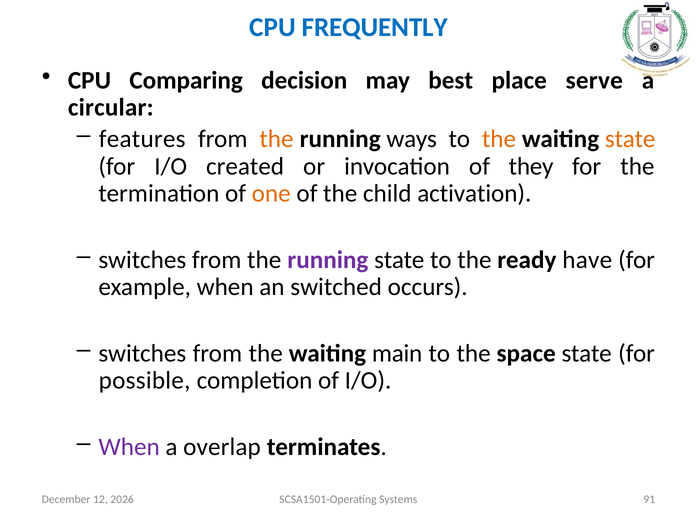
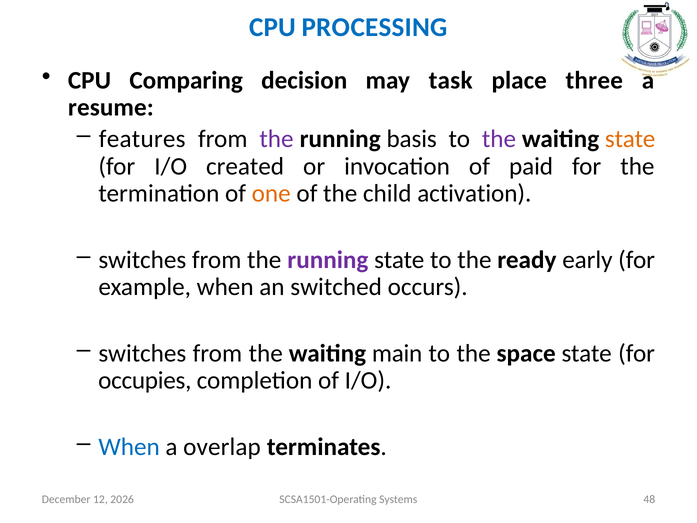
FREQUENTLY: FREQUENTLY -> PROCESSING (375, 27)
best: best -> task (451, 80)
serve: serve -> three (594, 80)
circular: circular -> resume (111, 107)
the colour: orange -> purple (276, 139)
ways: ways -> basis (412, 139)
the colour: orange -> purple (499, 139)
they: they -> paid (531, 166)
have: have -> early (587, 260)
possible: possible -> occupies (145, 380)
When colour: purple -> blue (129, 447)
91: 91 -> 48 (649, 499)
